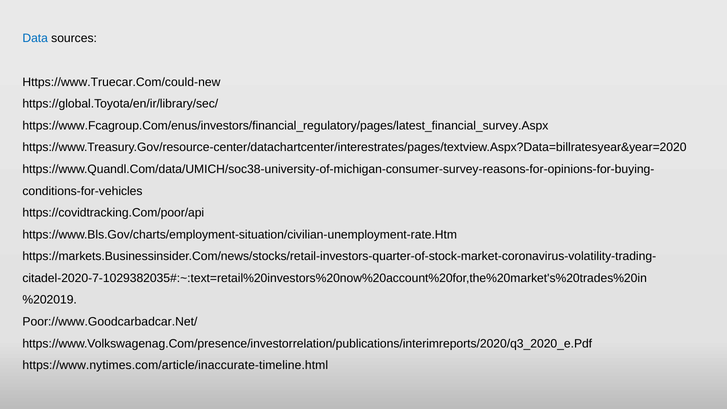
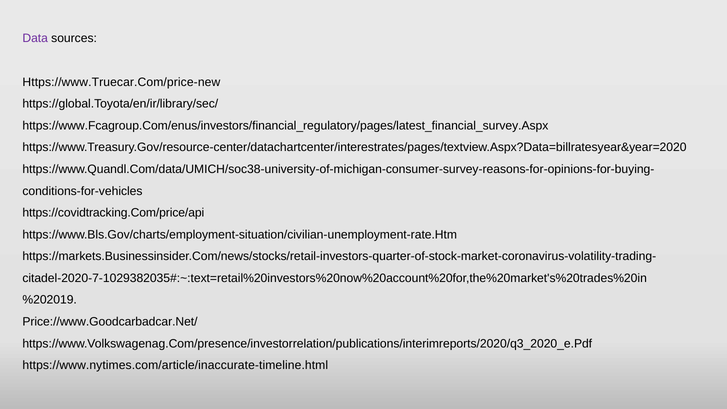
Data colour: blue -> purple (35, 38)
Https://www.Truecar.Com/could-new: Https://www.Truecar.Com/could-new -> Https://www.Truecar.Com/price-new (121, 82)
https://covidtracking.Com/poor/api: https://covidtracking.Com/poor/api -> https://covidtracking.Com/price/api (113, 213)
Poor://www.Goodcarbadcar.Net/: Poor://www.Goodcarbadcar.Net/ -> Price://www.Goodcarbadcar.Net/ (110, 322)
